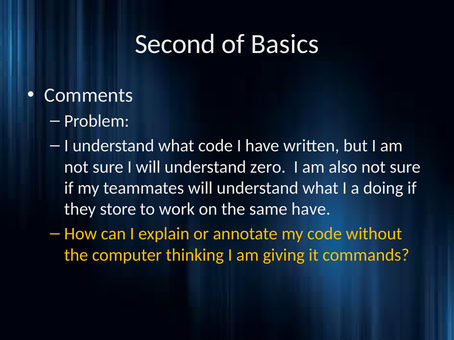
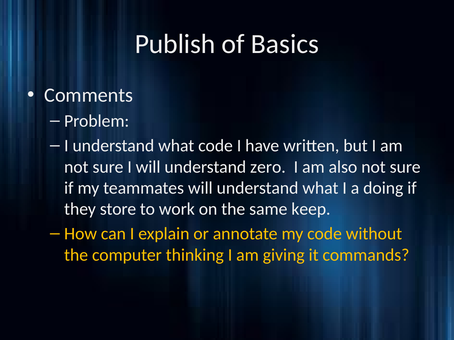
Second: Second -> Publish (175, 44)
same have: have -> keep (311, 209)
